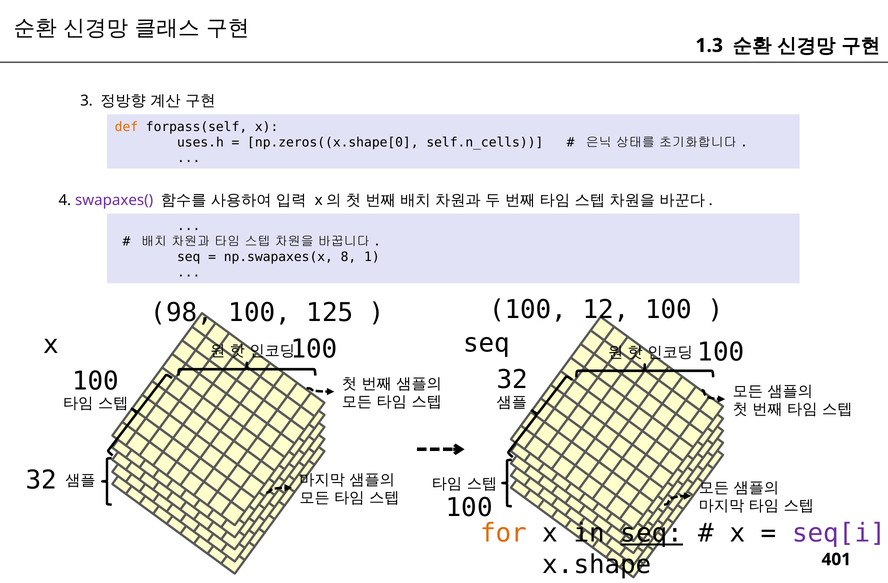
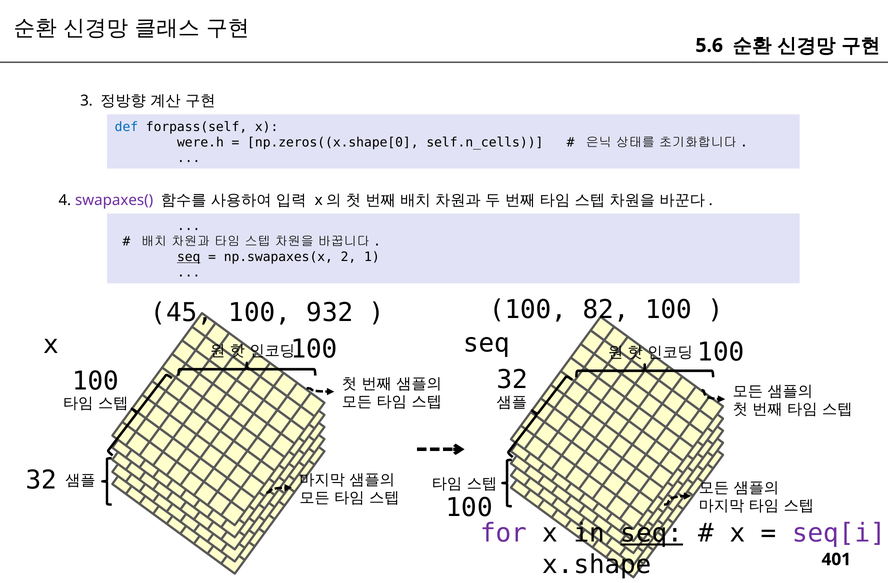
1.3: 1.3 -> 5.6 (709, 46)
def colour: orange -> blue (126, 127)
uses.h: uses.h -> were.h (200, 142)
seq underline: none -> present (189, 257)
8: 8 -> 2 (348, 257)
98: 98 -> 45 (182, 313)
125: 125 -> 932 (330, 313)
12: 12 -> 82 (606, 310)
for colour: orange -> purple (503, 534)
